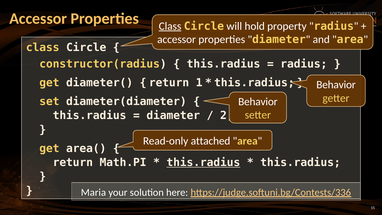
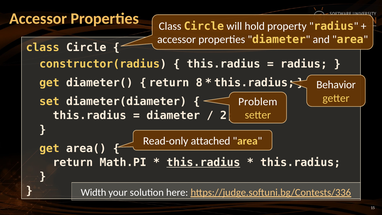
Class underline: present -> none (170, 26)
1: 1 -> 8 (199, 83)
Behavior: Behavior -> Problem (258, 102)
Maria: Maria -> Width (94, 192)
